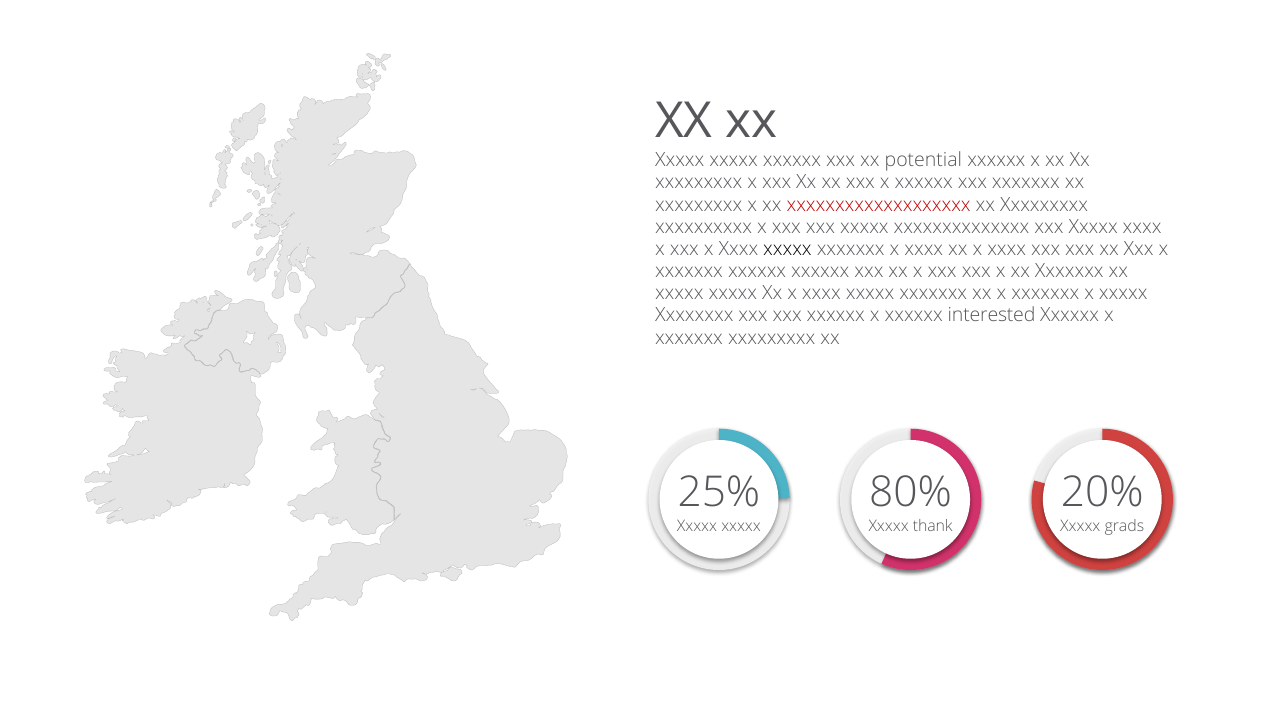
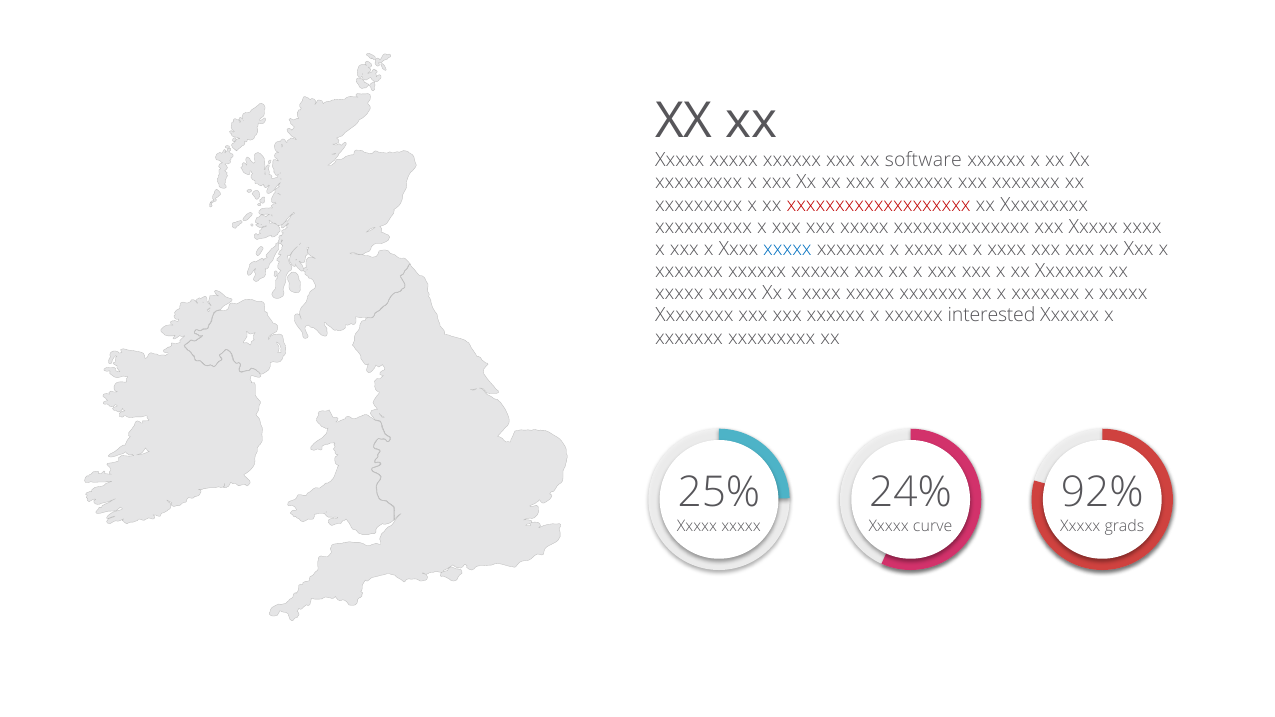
potential: potential -> software (923, 160)
xxxxx colour: black -> blue (787, 249)
80%: 80% -> 24% (911, 493)
20%: 20% -> 92% (1102, 493)
thank: thank -> curve (933, 526)
